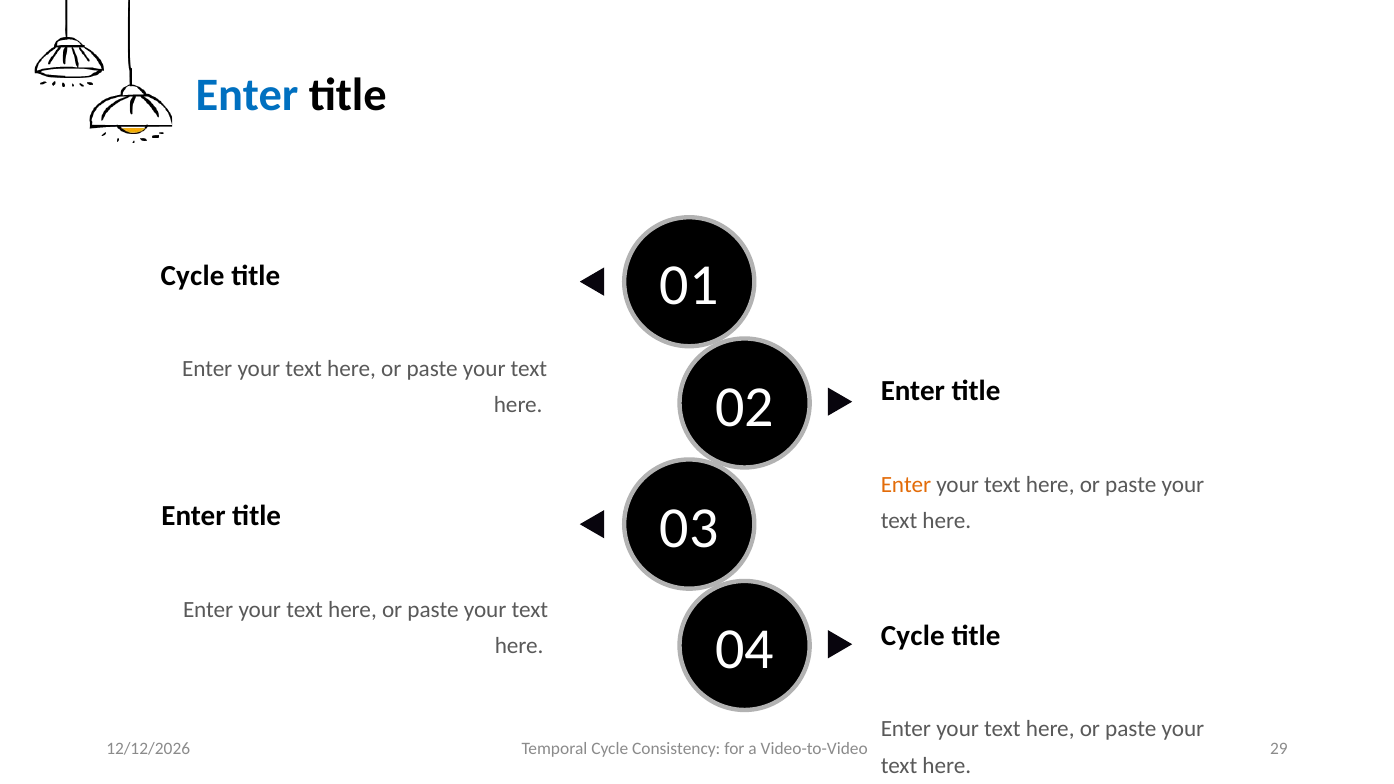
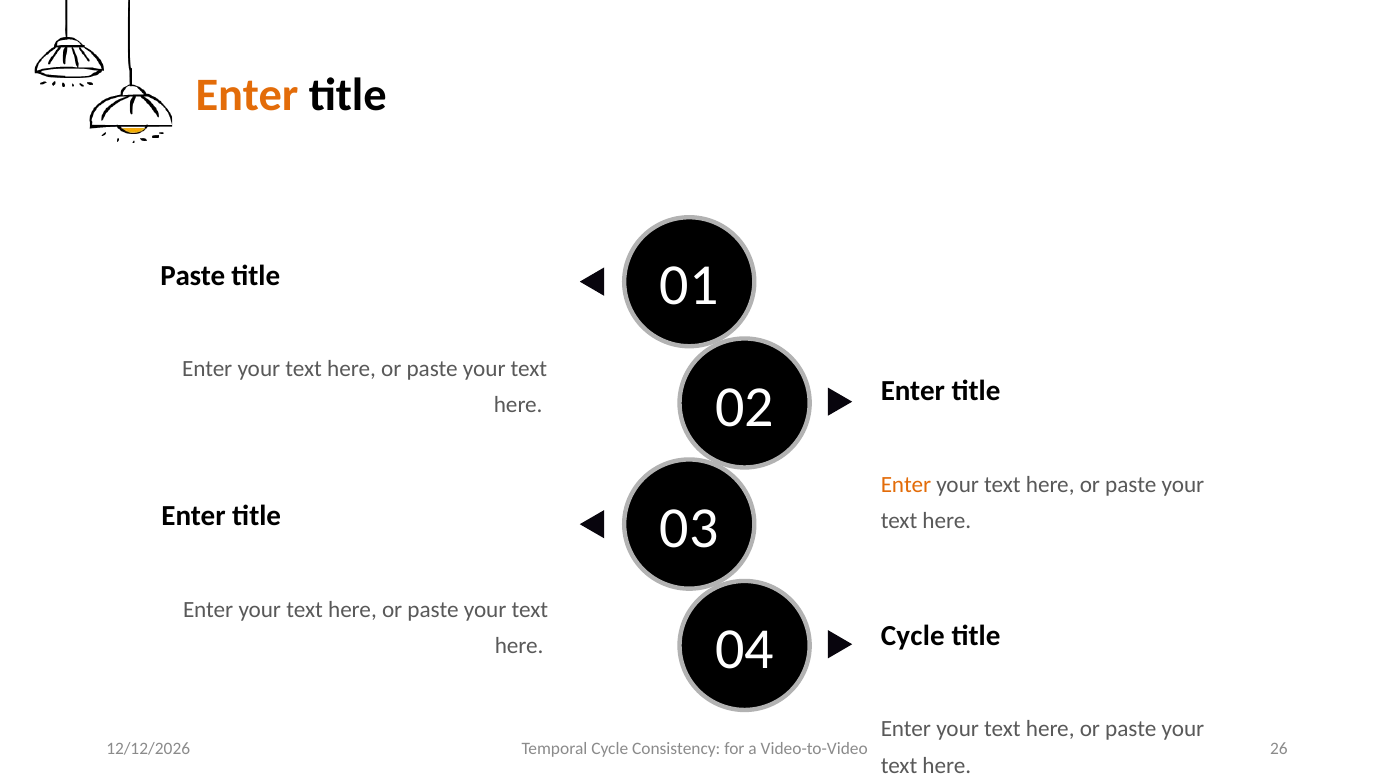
Enter colour: blue -> orange (247, 96)
Cycle: Cycle -> Paste (193, 276)
29: 29 -> 26 (1279, 749)
